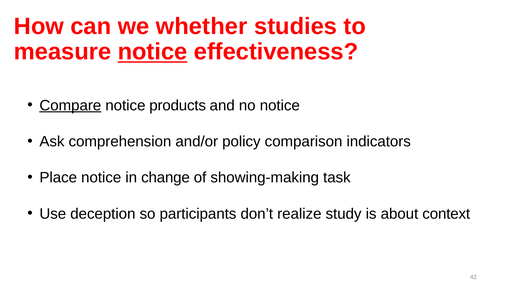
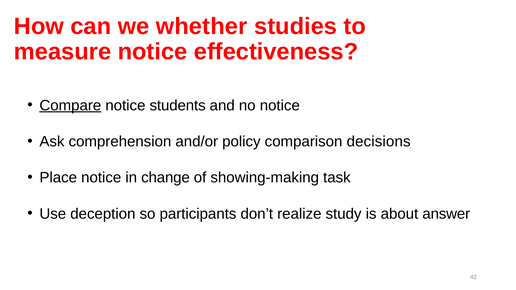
notice underline: present -> none (153, 52)
products: products -> students (178, 106)
indicators: indicators -> decisions (379, 142)
context: context -> answer (446, 214)
